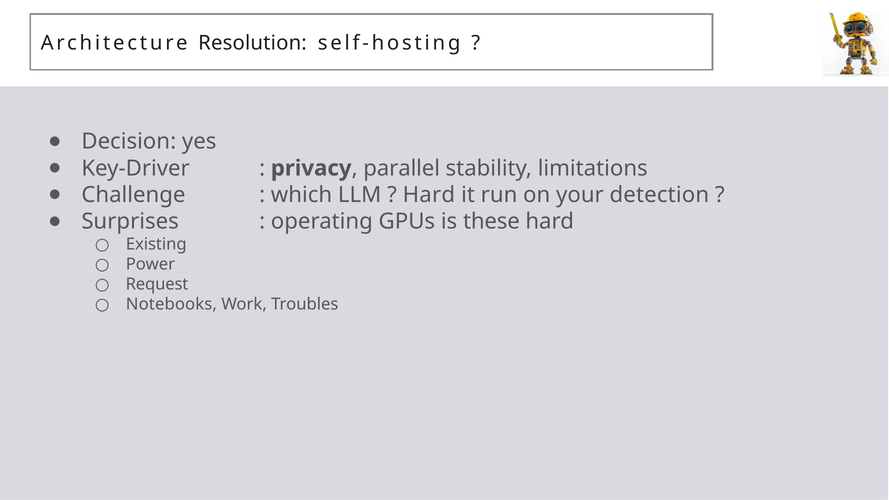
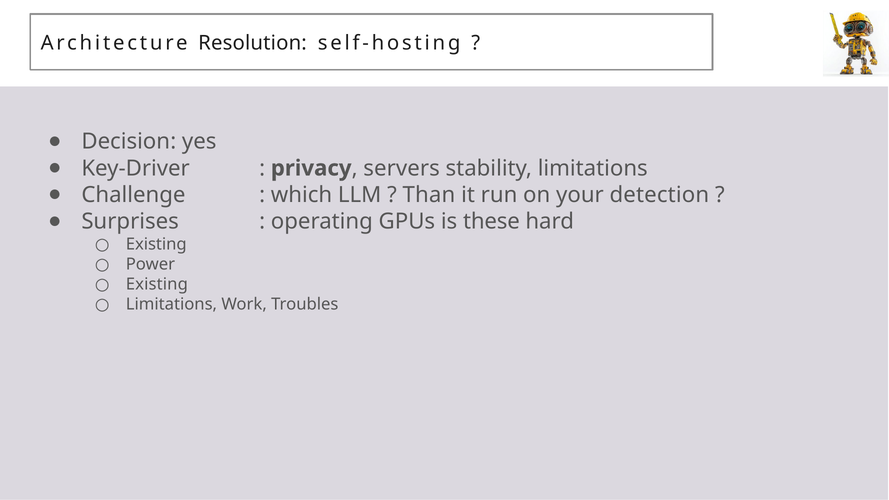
parallel: parallel -> servers (402, 168)
Hard: Hard -> Than (429, 195)
Request: Request -> Existing (157, 285)
Notebooks: Notebooks -> Limitations (171, 305)
